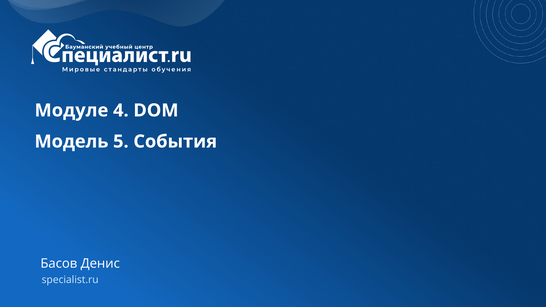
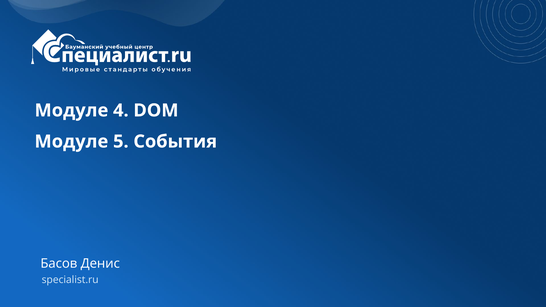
Модель: Модель -> Модуле (71, 142)
